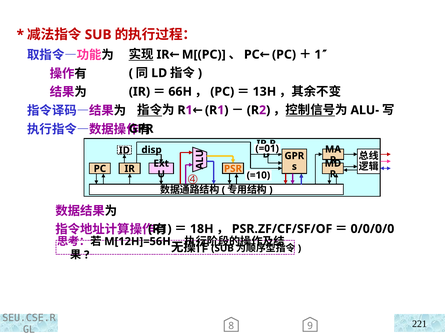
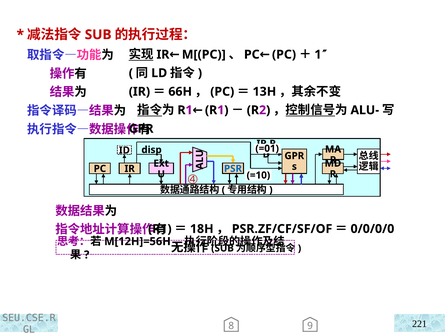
PSR colour: orange -> blue (233, 169)
